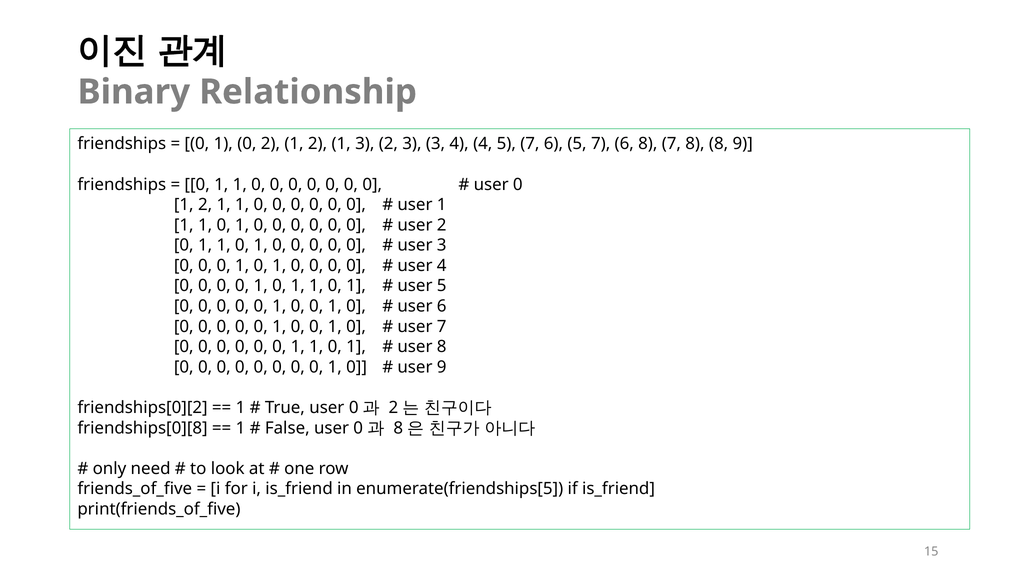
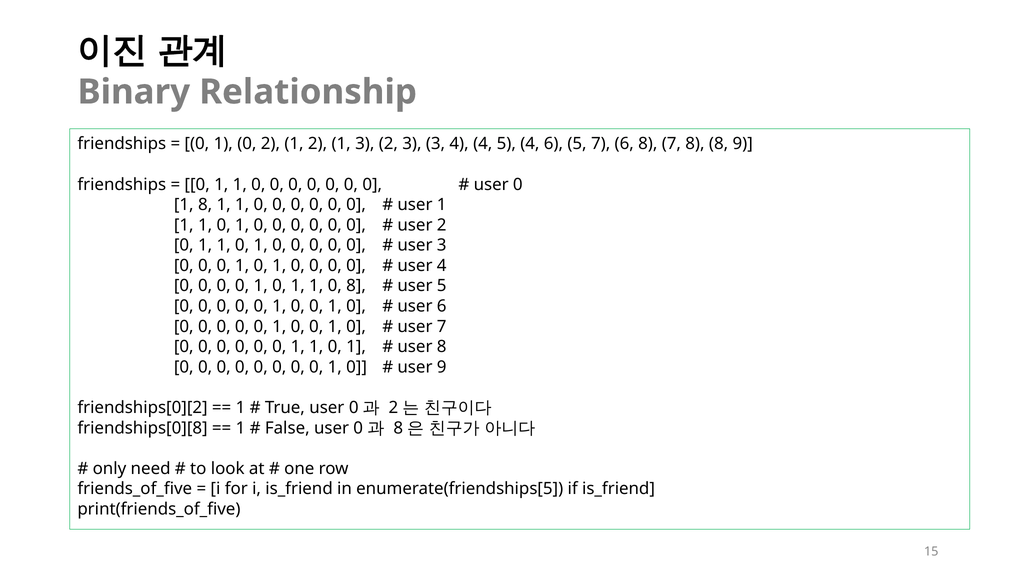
4 5 7: 7 -> 4 (530, 144)
2: 2 -> 8 (205, 205)
1: 1 -> 8 (356, 286)
